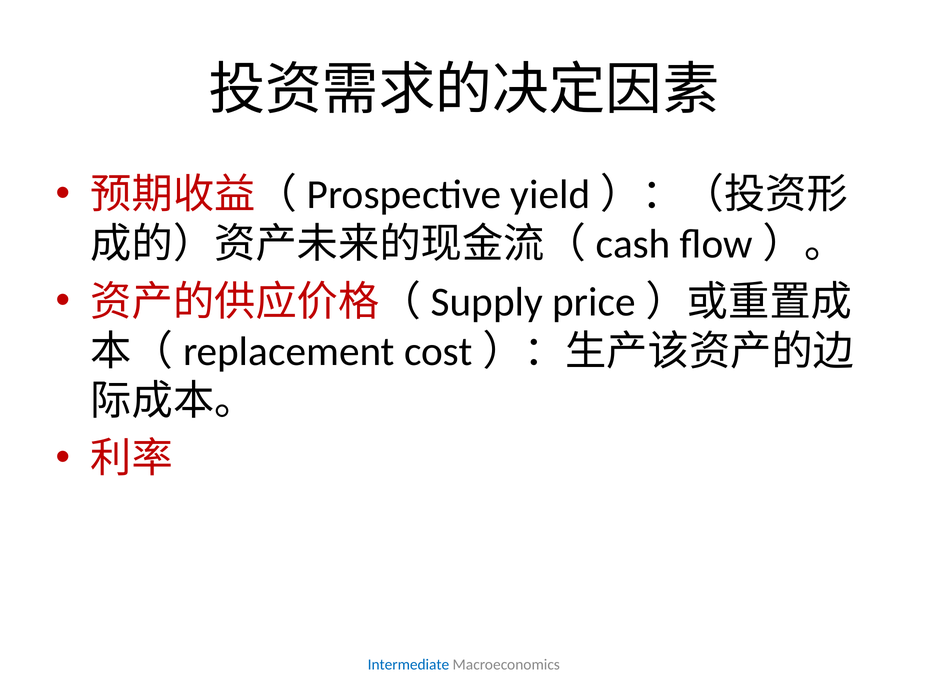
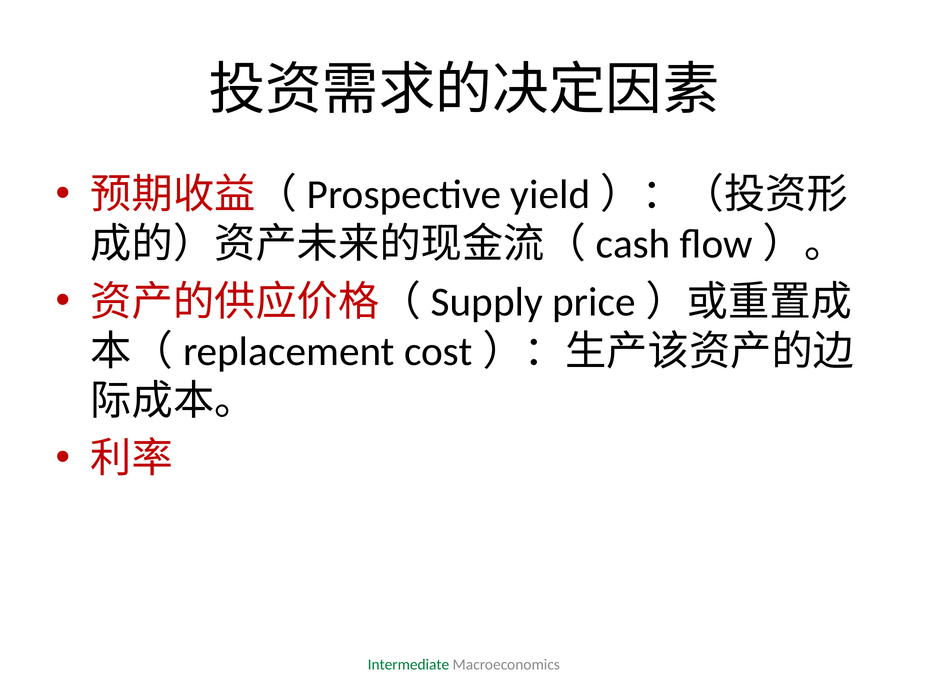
Intermediate colour: blue -> green (408, 665)
